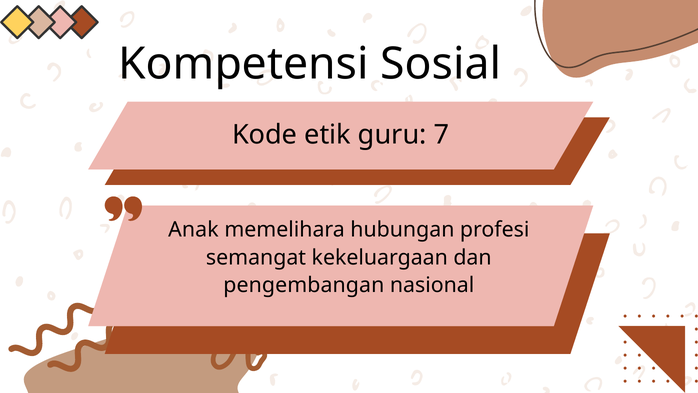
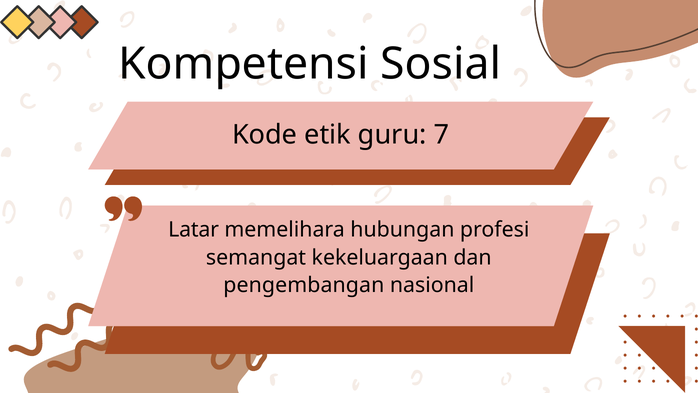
Anak: Anak -> Latar (194, 230)
